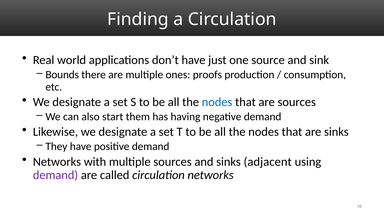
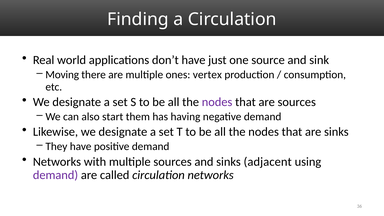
Bounds: Bounds -> Moving (62, 75)
proofs: proofs -> vertex (207, 75)
nodes colour: blue -> purple (217, 102)
